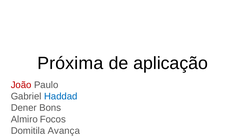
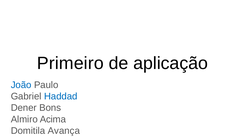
Próxima: Próxima -> Primeiro (70, 63)
João colour: red -> blue (21, 85)
Focos: Focos -> Acima (53, 119)
